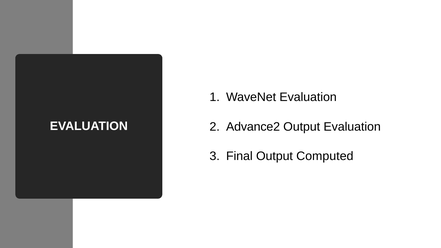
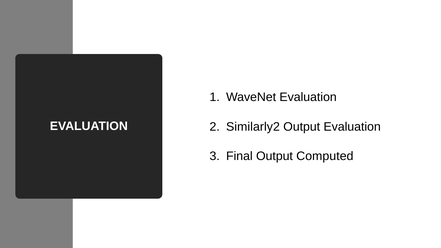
Advance2: Advance2 -> Similarly2 (253, 127)
